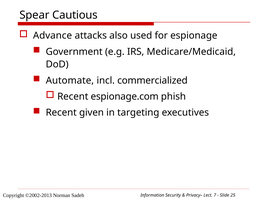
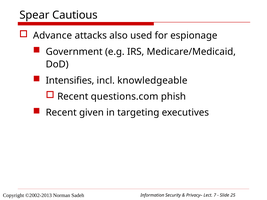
Automate: Automate -> Intensifies (70, 81)
commercialized: commercialized -> knowledgeable (152, 81)
espionage.com: espionage.com -> questions.com (125, 97)
